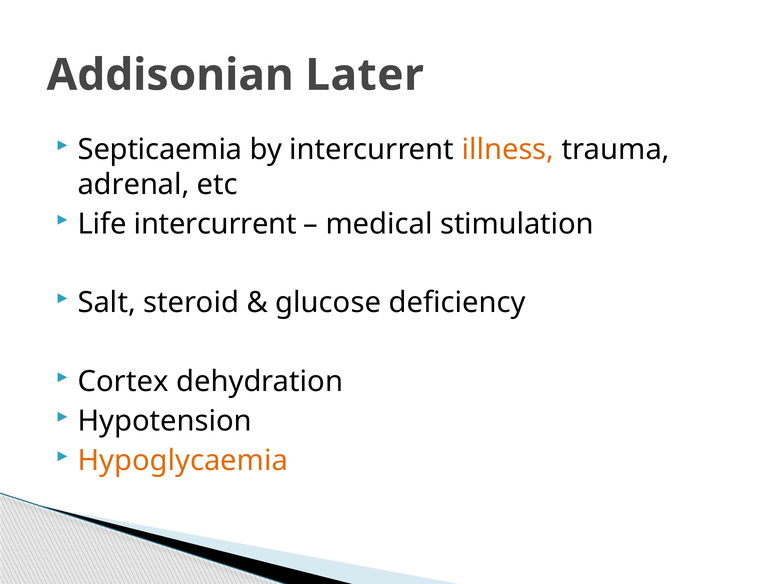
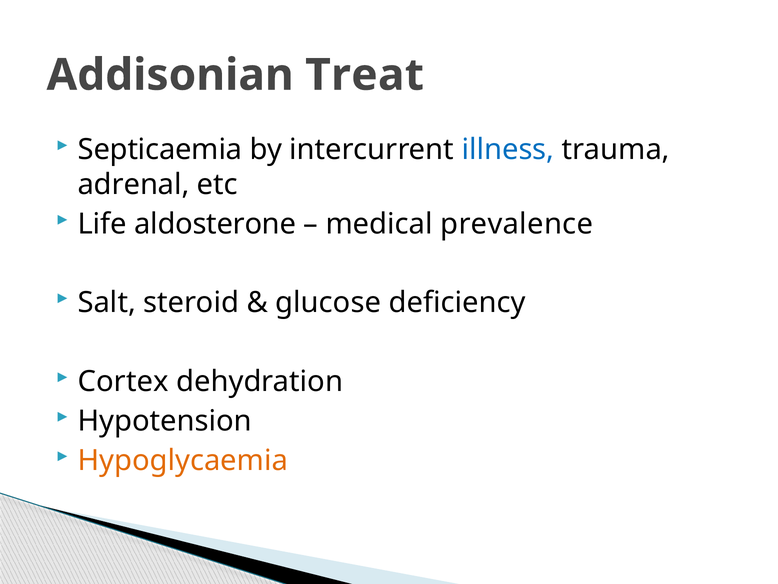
Later: Later -> Treat (365, 75)
illness colour: orange -> blue (508, 149)
Life intercurrent: intercurrent -> aldosterone (215, 224)
stimulation: stimulation -> prevalence (517, 224)
